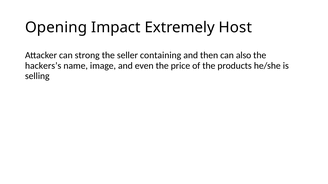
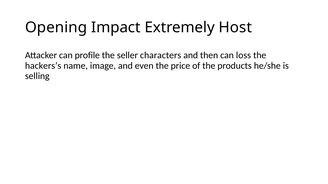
strong: strong -> profile (87, 55)
containing: containing -> characters (161, 55)
also: also -> loss (243, 55)
